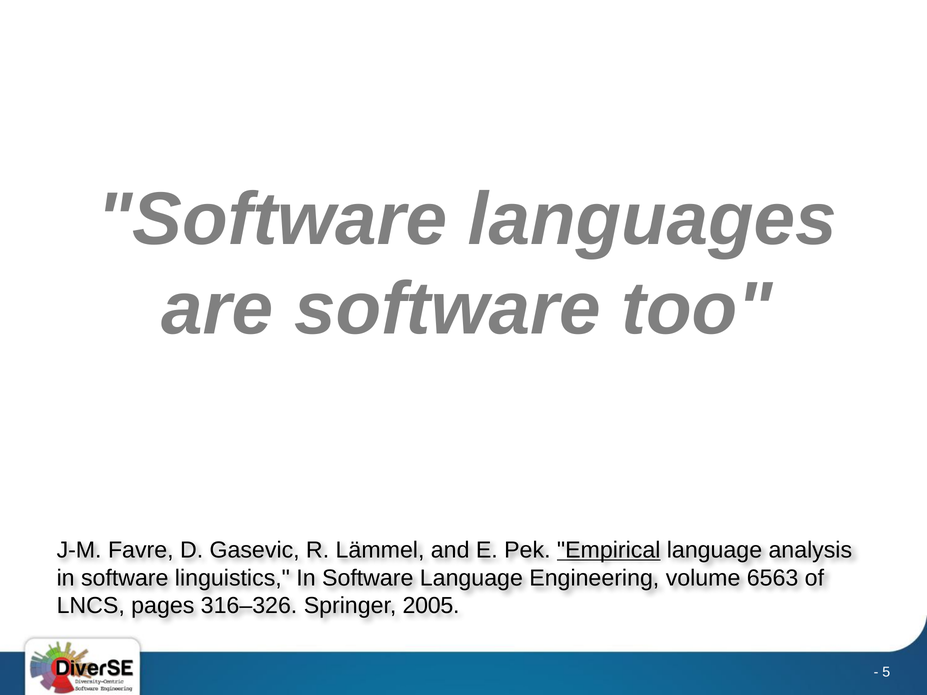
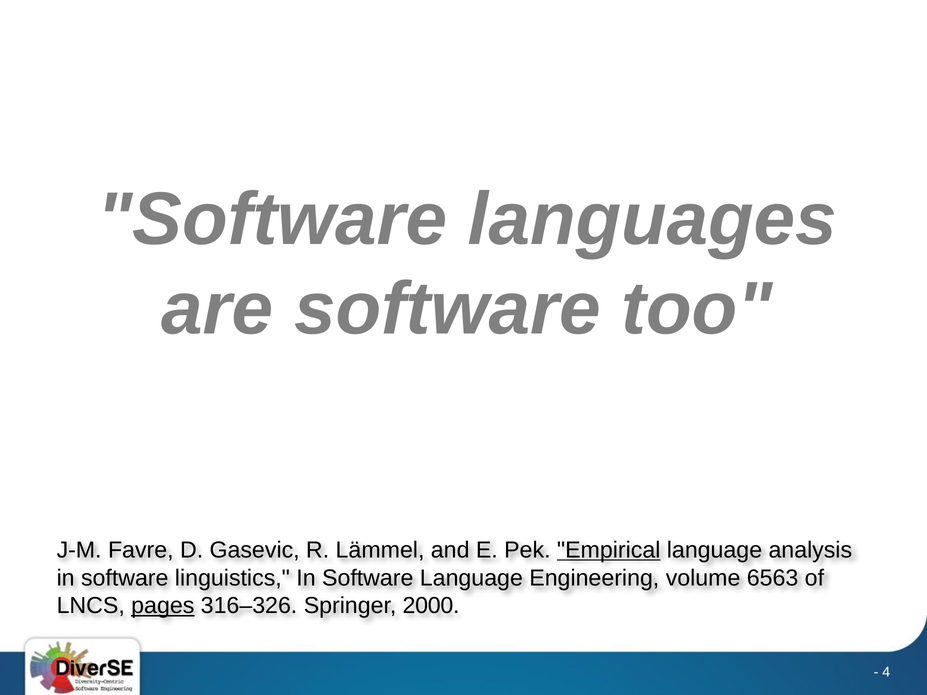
pages underline: none -> present (163, 606)
2005: 2005 -> 2000 (431, 606)
5: 5 -> 4 (886, 673)
